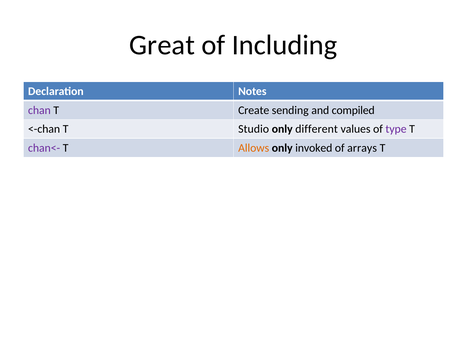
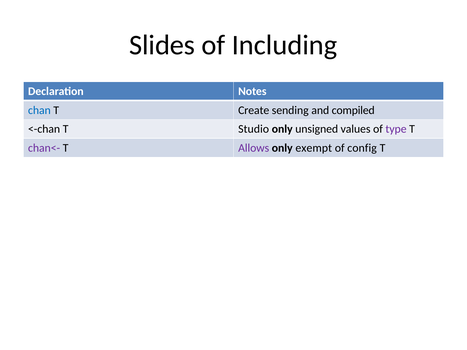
Great: Great -> Slides (162, 45)
chan colour: purple -> blue (39, 110)
different: different -> unsigned (317, 129)
Allows colour: orange -> purple (254, 148)
invoked: invoked -> exempt (314, 148)
arrays: arrays -> config (362, 148)
